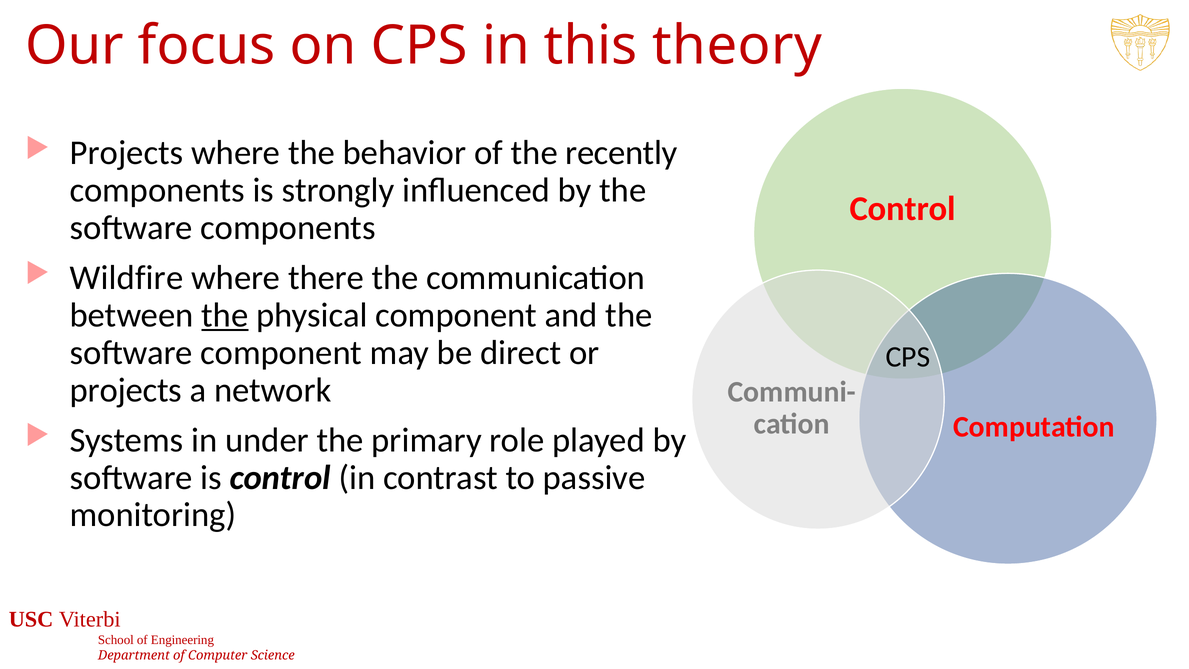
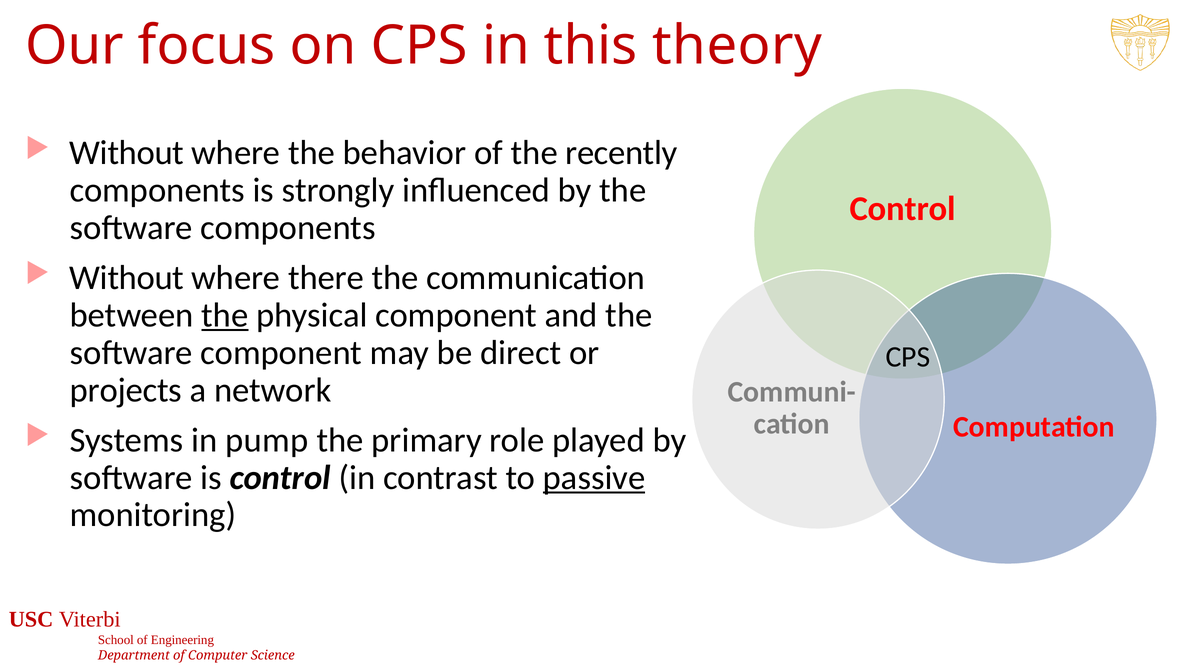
Projects: Projects -> Without (127, 153)
Wildfire: Wildfire -> Without (127, 278)
under: under -> pump (267, 440)
passive underline: none -> present (594, 477)
